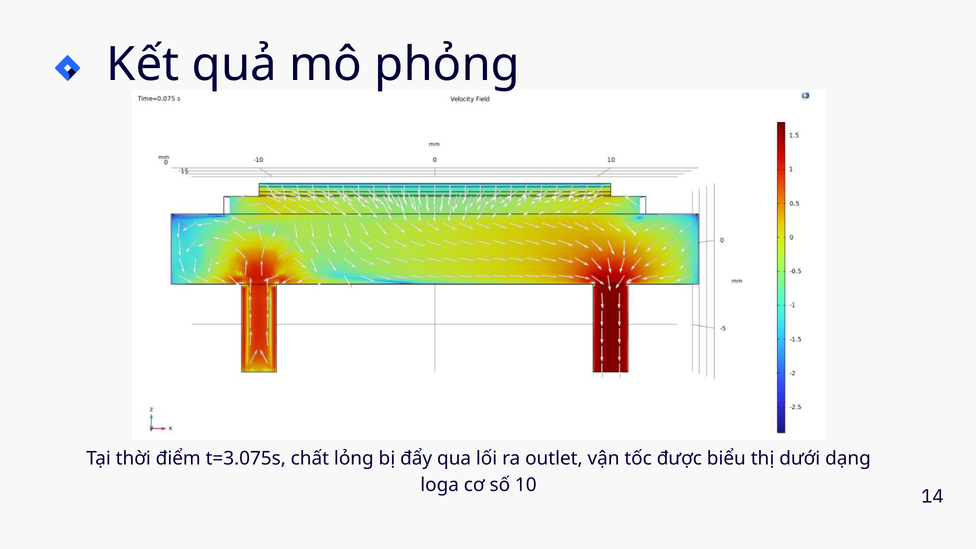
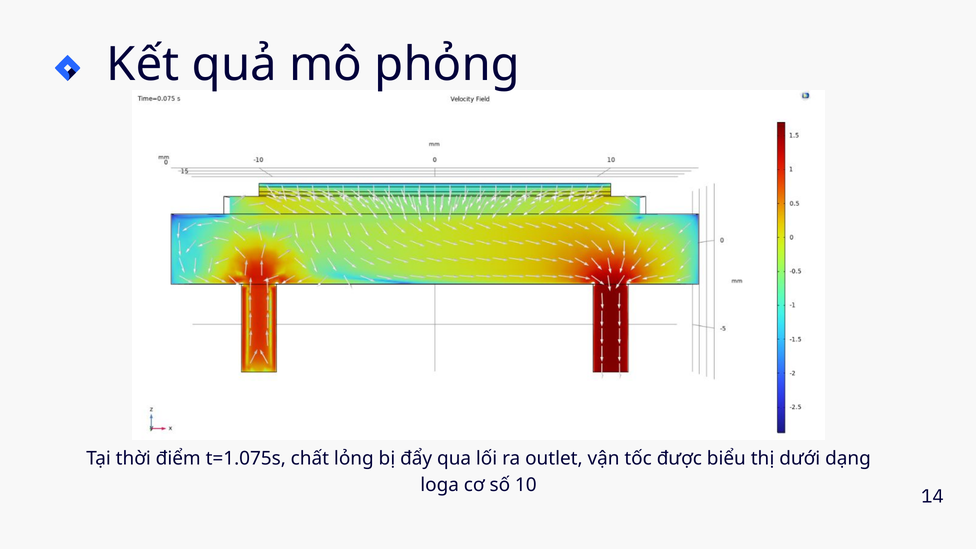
t=3.075s: t=3.075s -> t=1.075s (246, 458)
